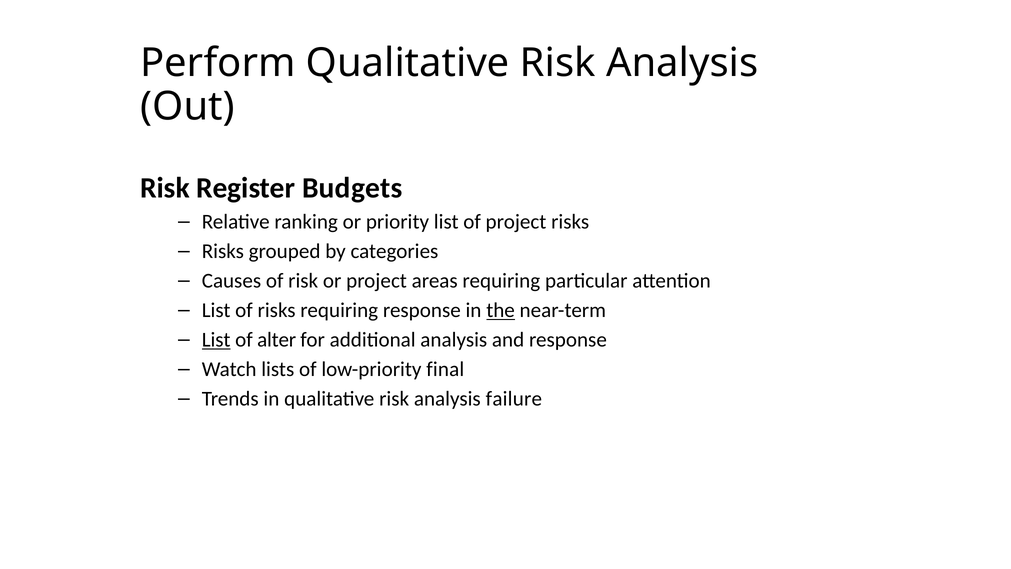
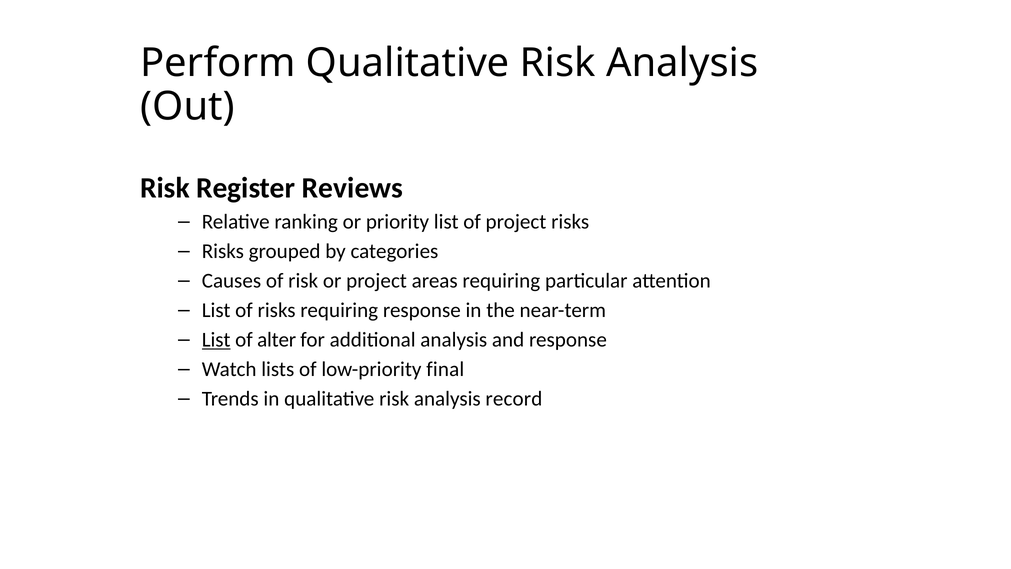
Budgets: Budgets -> Reviews (352, 188)
the underline: present -> none (501, 310)
failure: failure -> record (514, 399)
